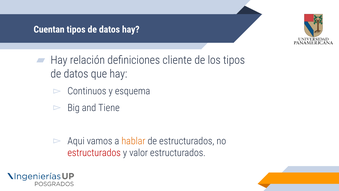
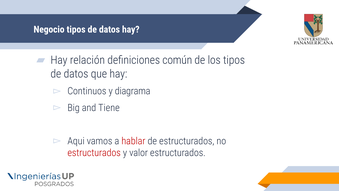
Cuentan: Cuentan -> Negocio (49, 29)
cliente: cliente -> común (177, 60)
esquema: esquema -> diagrama (133, 91)
hablar colour: orange -> red (133, 141)
